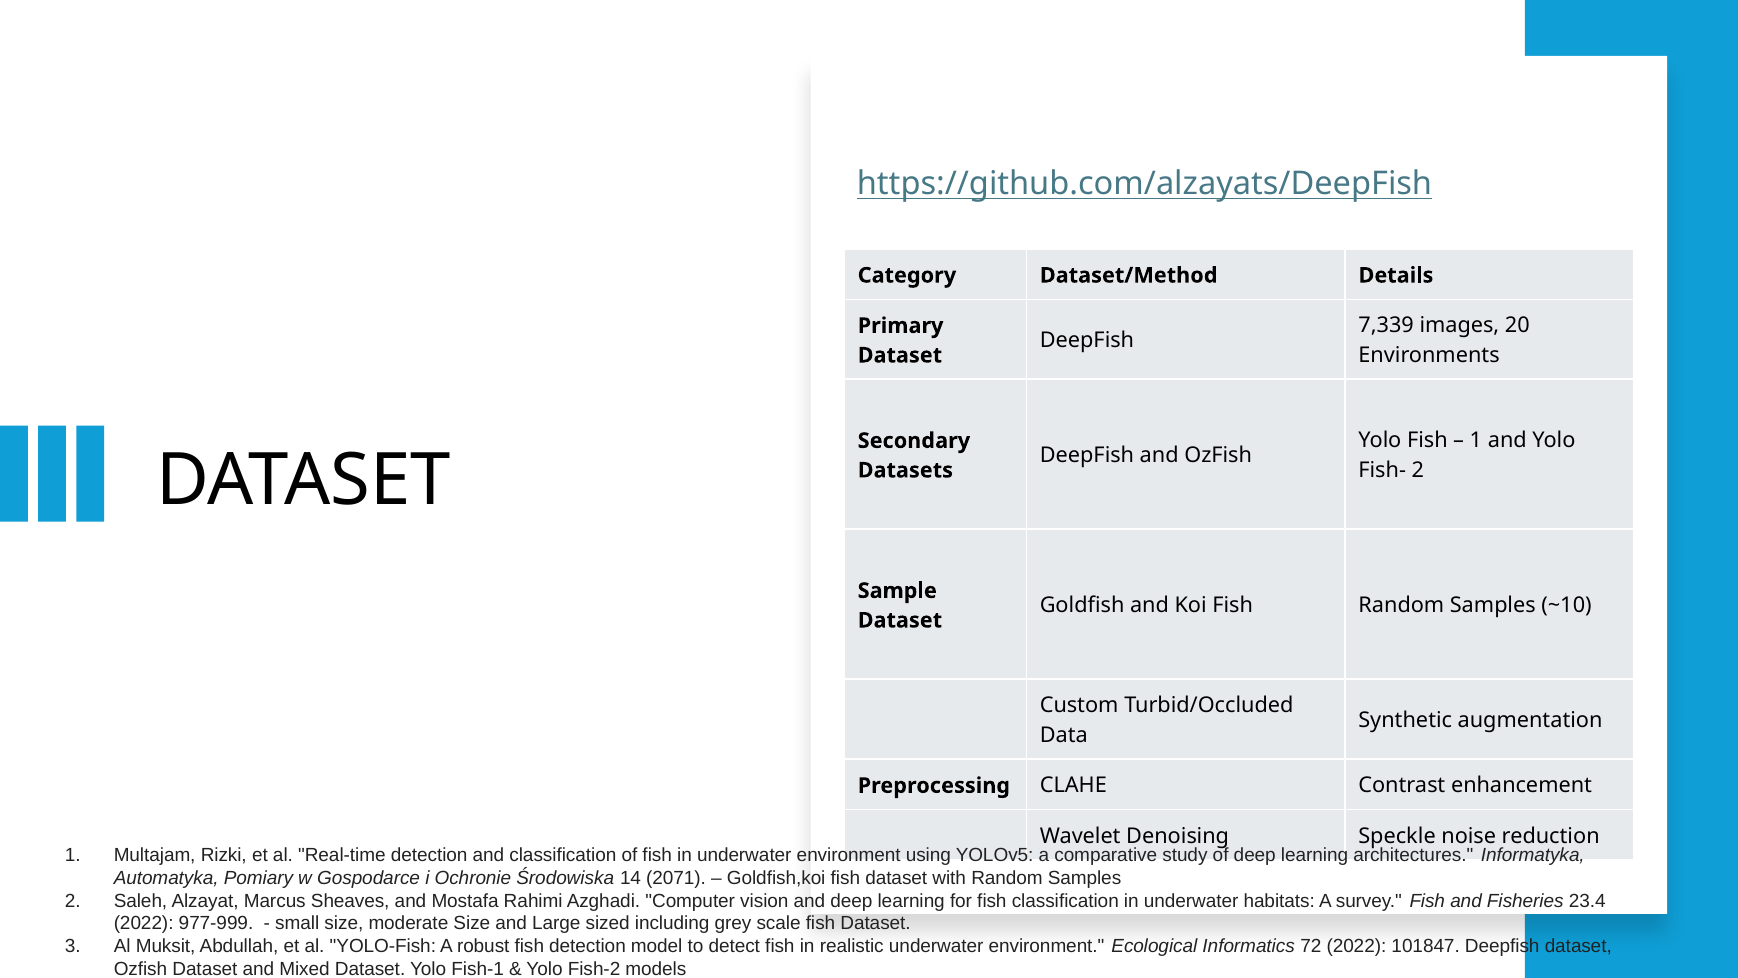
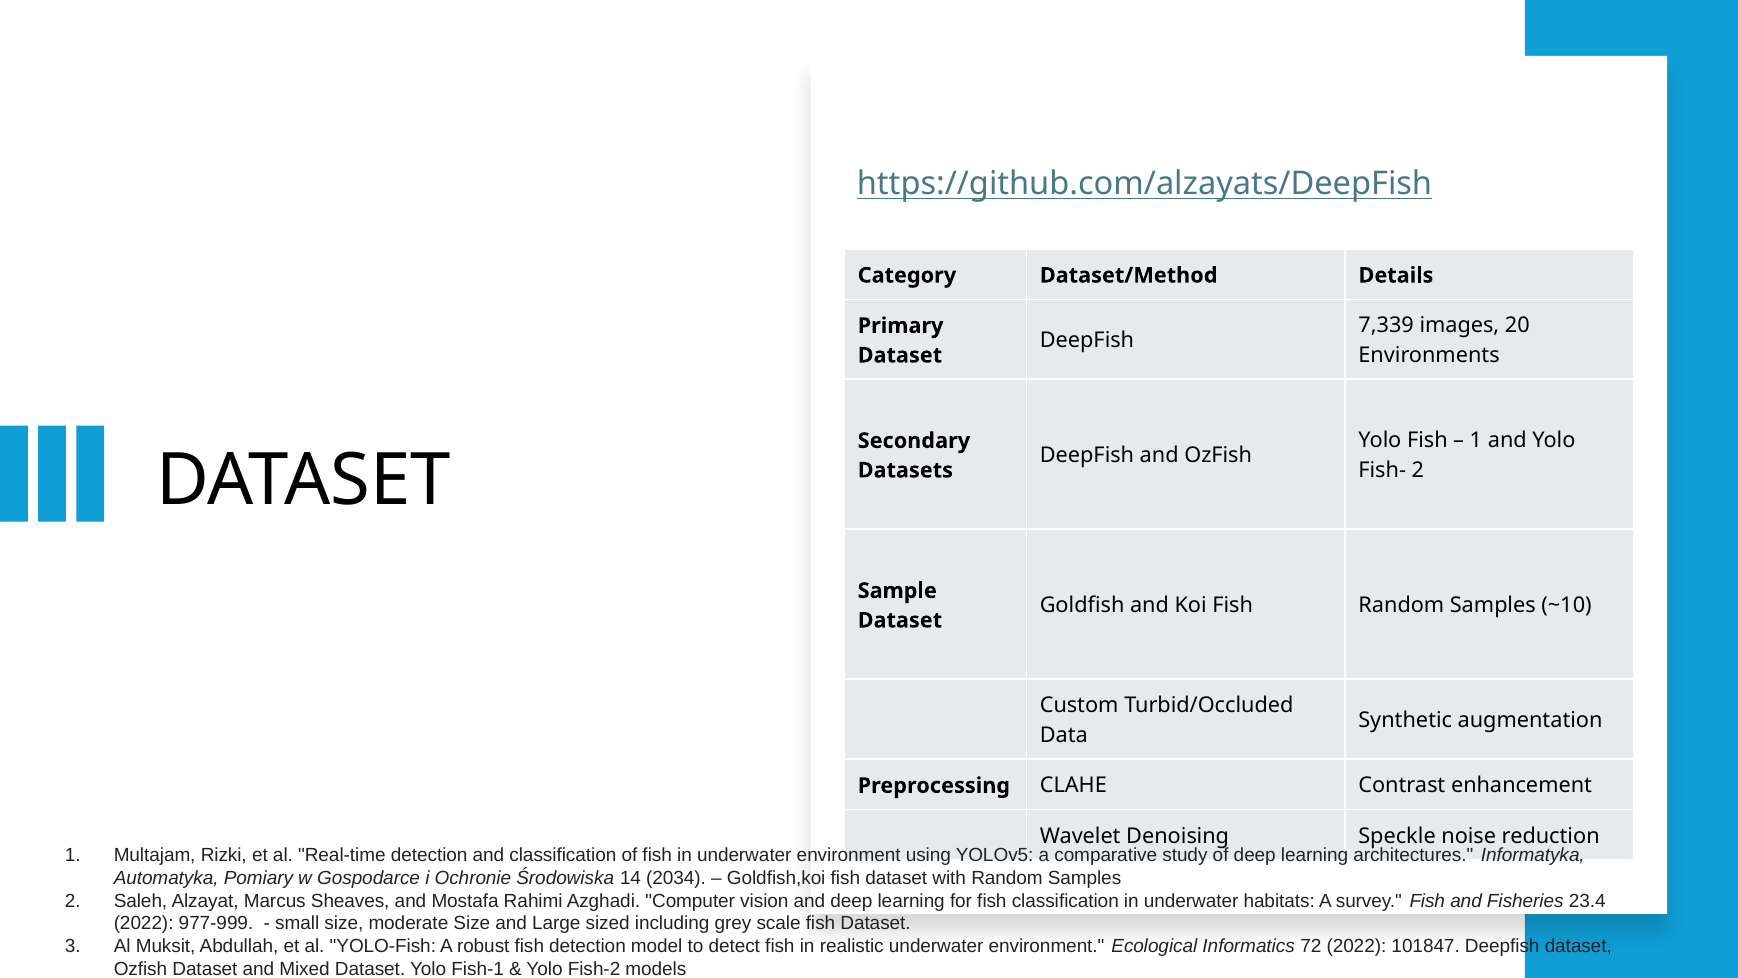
2071: 2071 -> 2034 (676, 878)
